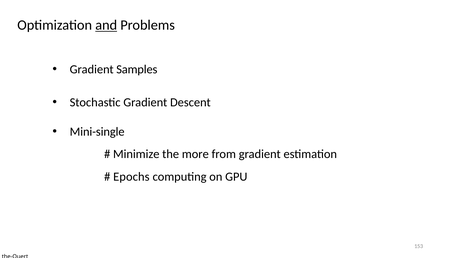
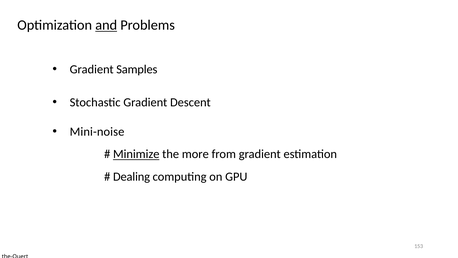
Mini-single: Mini-single -> Mini-noise (97, 132)
Minimize underline: none -> present (136, 154)
Epochs: Epochs -> Dealing (132, 176)
